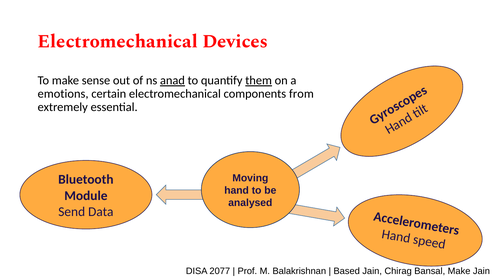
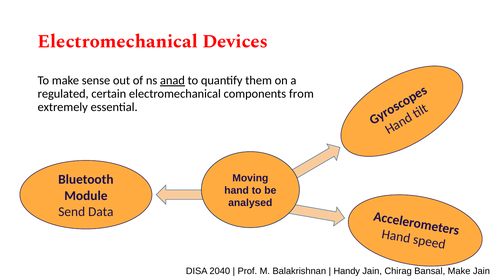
them underline: present -> none (259, 80)
emotions: emotions -> regulated (63, 94)
2077: 2077 -> 2040 (220, 271)
Based: Based -> Handy (347, 271)
